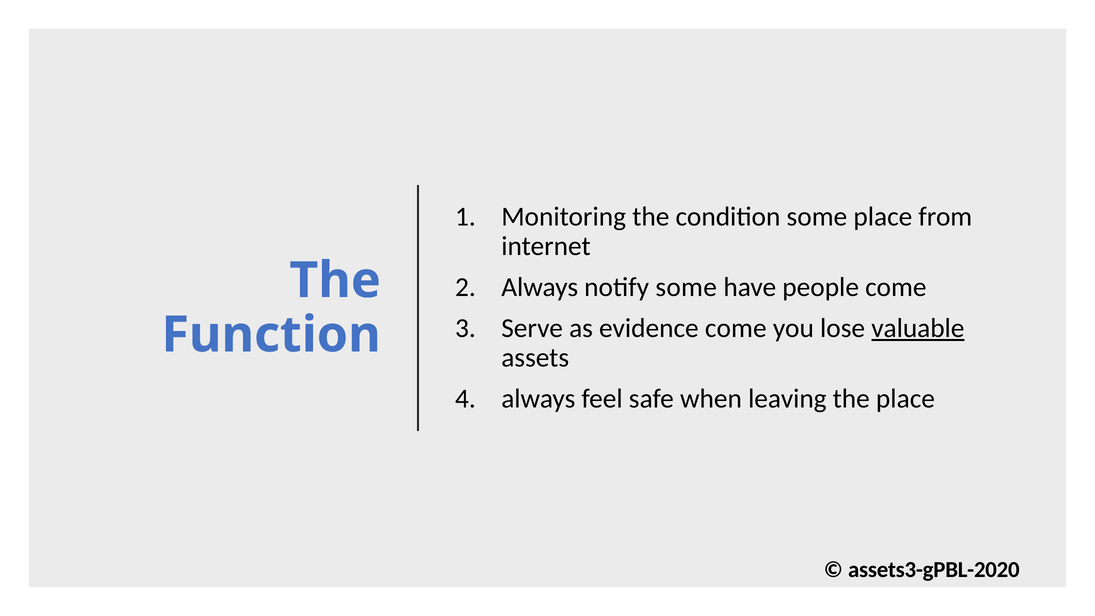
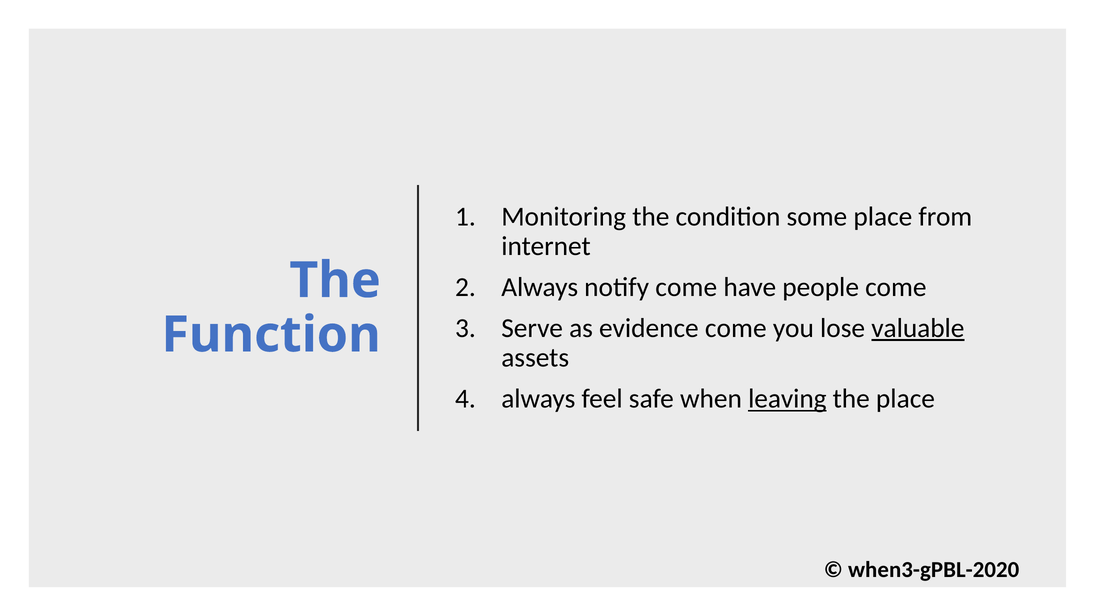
notify some: some -> come (686, 287)
leaving underline: none -> present (787, 399)
assets3-gPBL-2020: assets3-gPBL-2020 -> when3-gPBL-2020 (934, 569)
